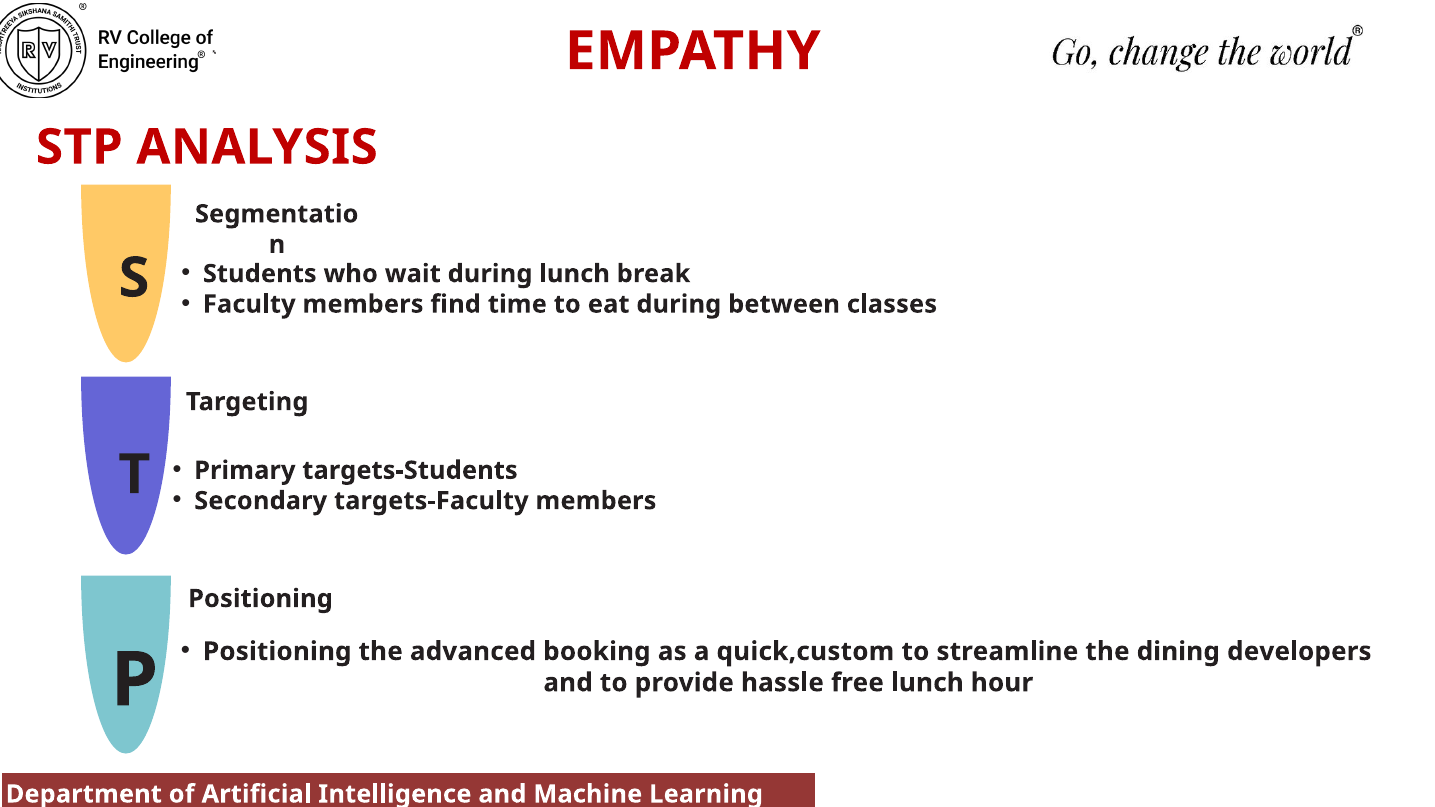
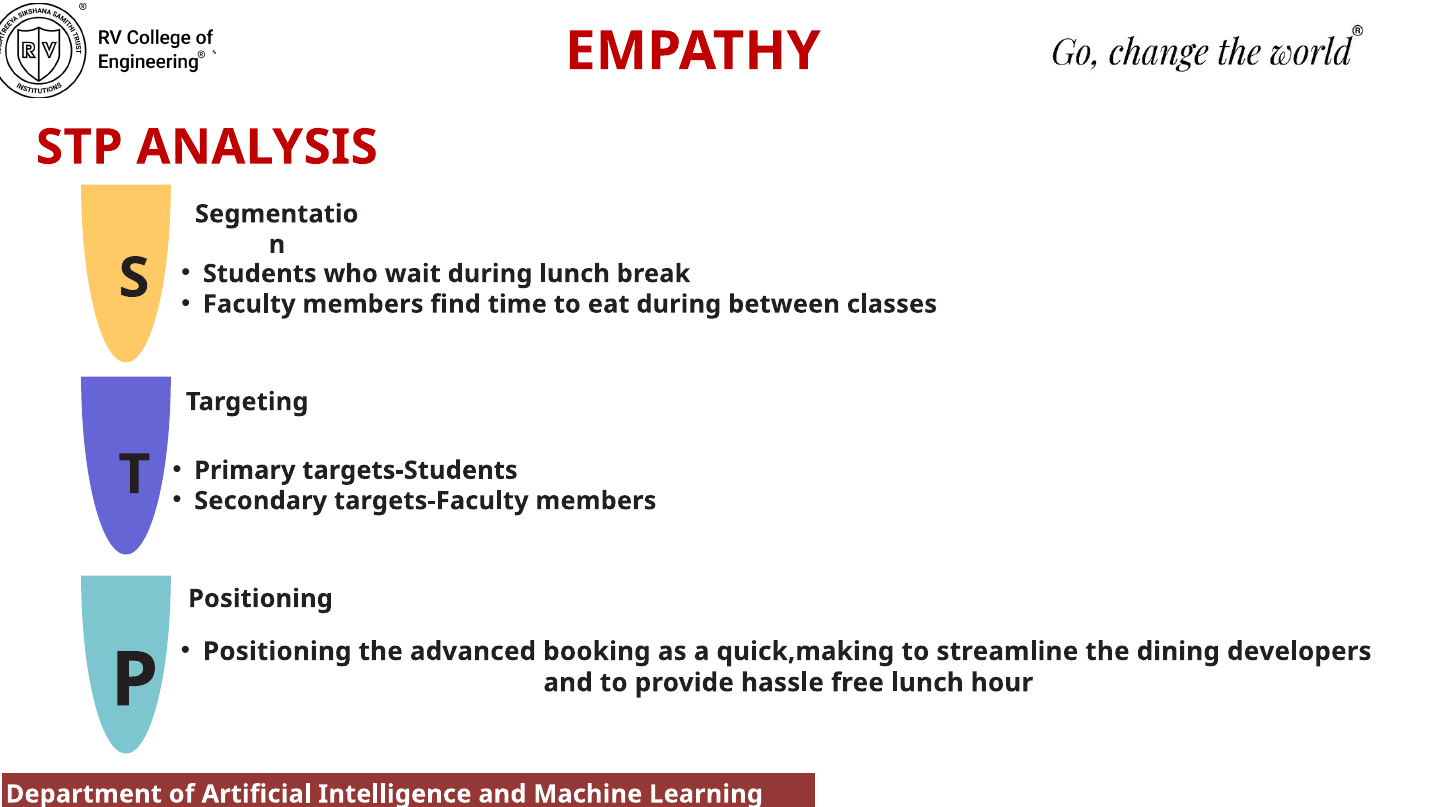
quick,custom: quick,custom -> quick,making (805, 652)
